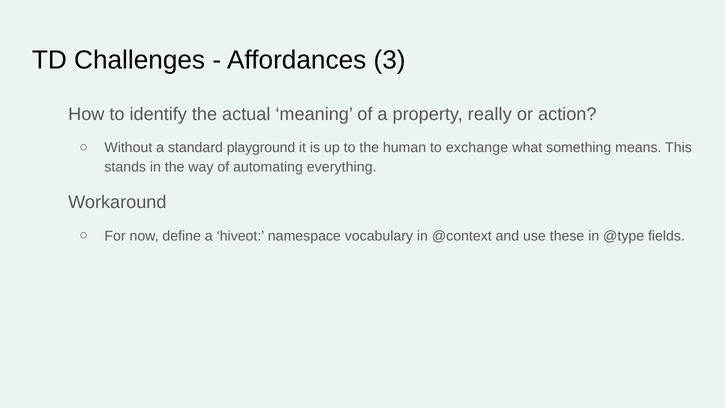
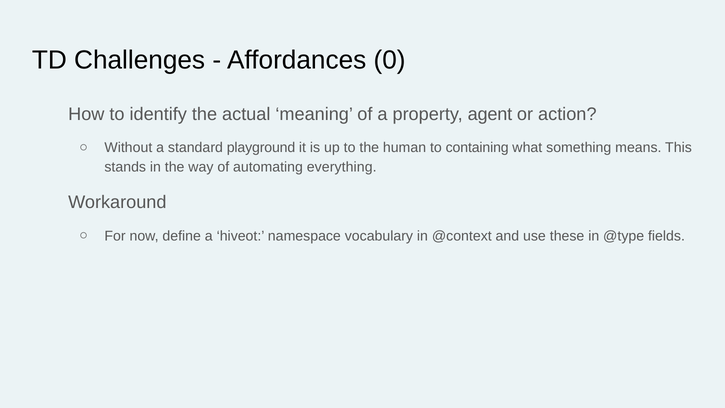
3: 3 -> 0 (390, 60)
really: really -> agent (490, 114)
exchange: exchange -> containing (477, 148)
